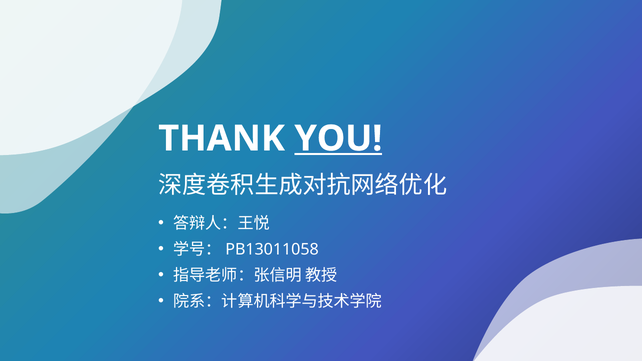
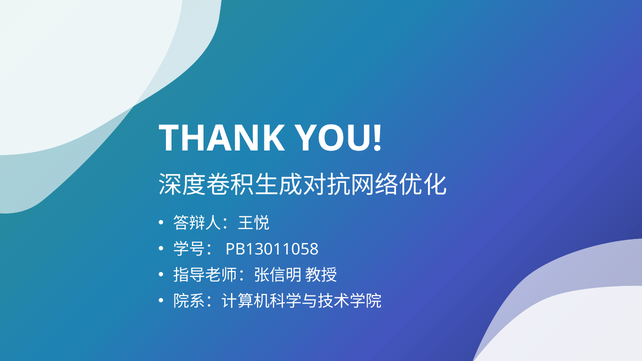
YOU underline: present -> none (338, 139)
